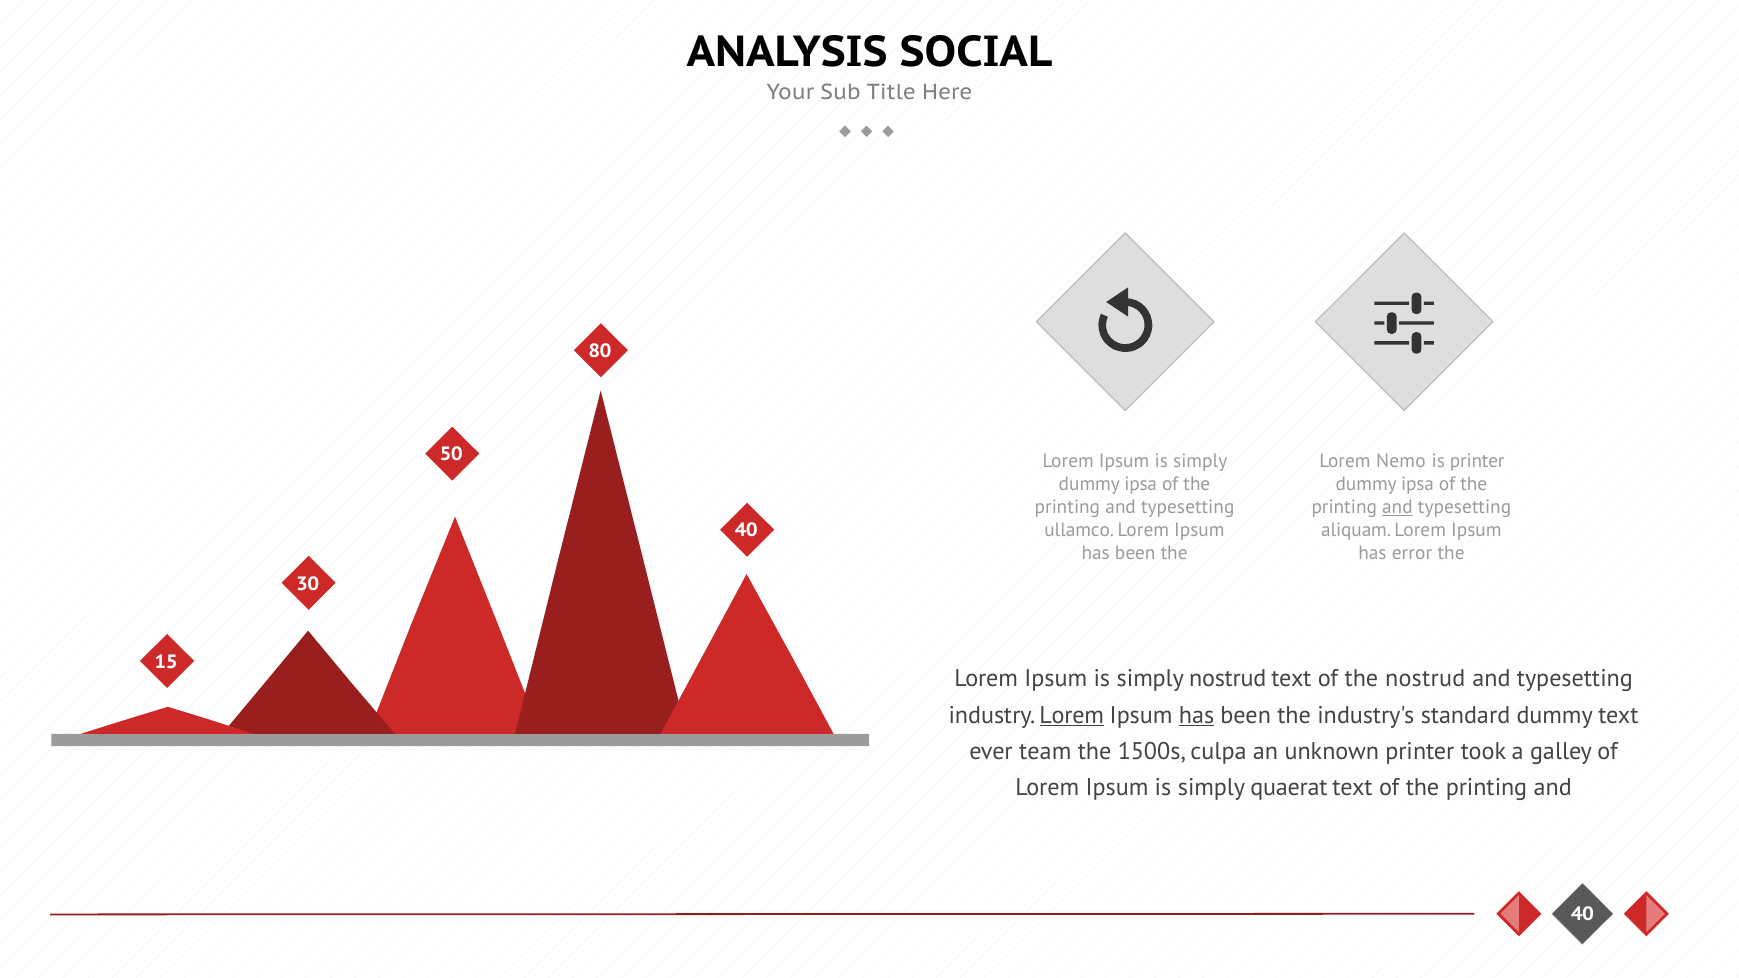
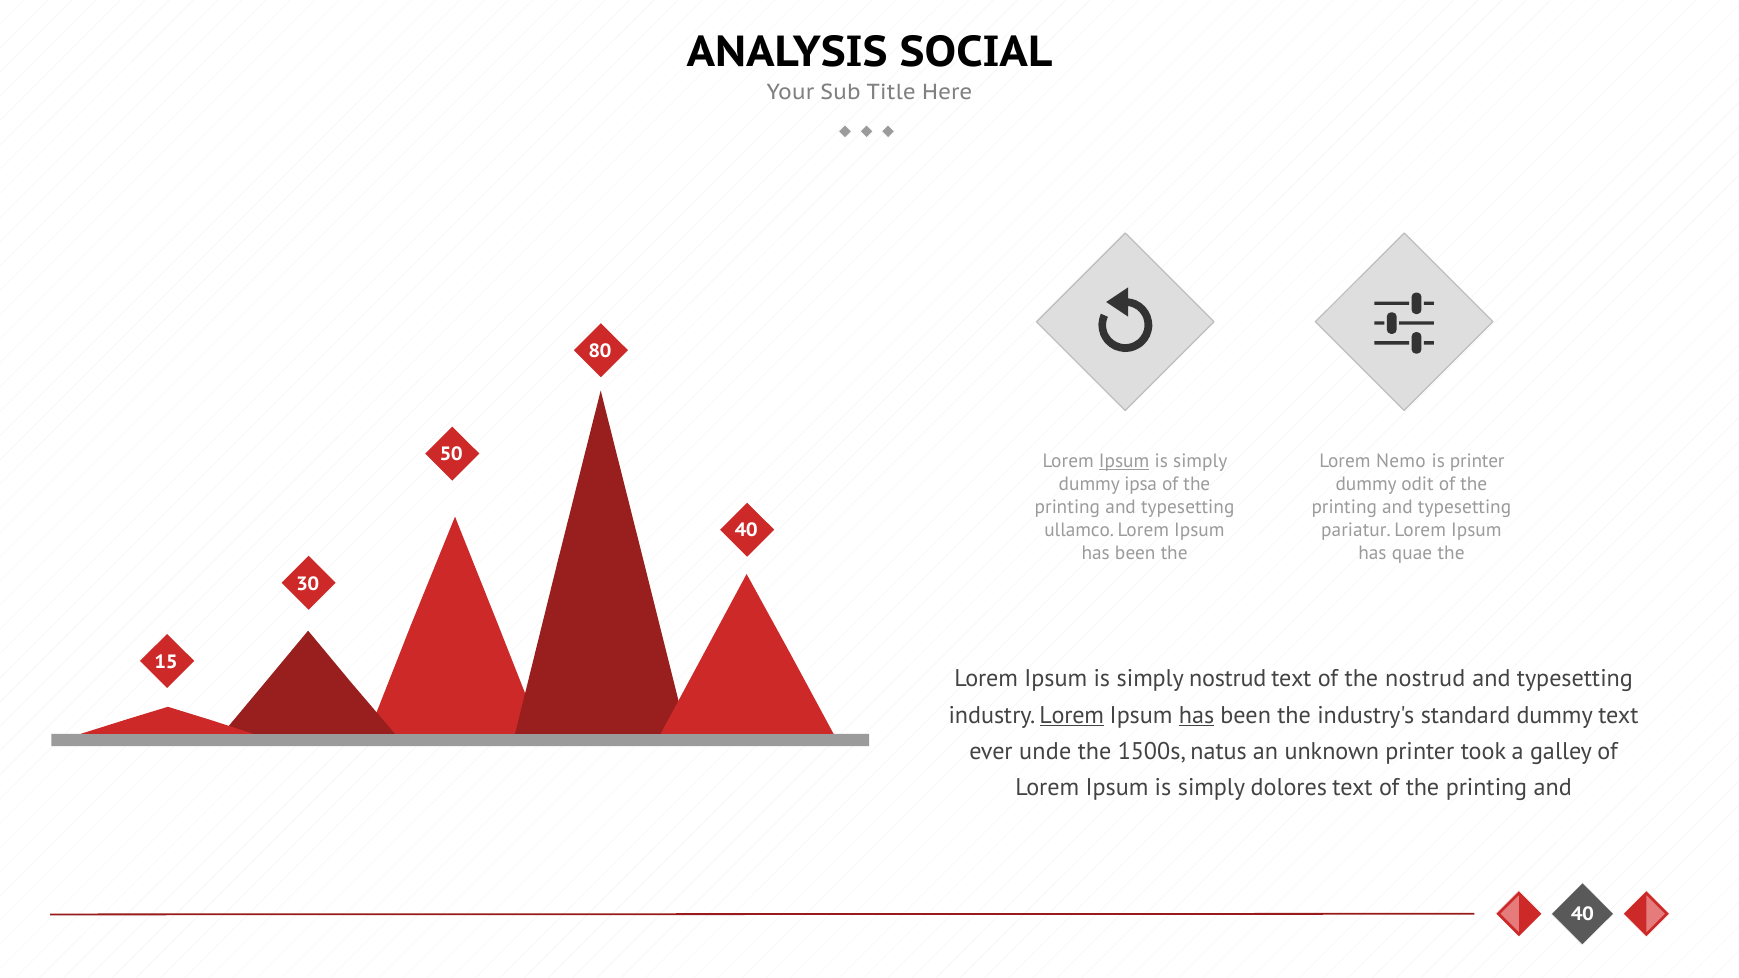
Ipsum underline: none -> present (1124, 461)
ipsa: ipsa -> odit (1417, 484)
and underline: present -> none (1397, 507)
aliquam: aliquam -> pariatur (1356, 530)
error: error -> quae (1412, 554)
team: team -> unde (1045, 752)
culpa: culpa -> natus (1219, 752)
quaerat: quaerat -> dolores (1289, 788)
